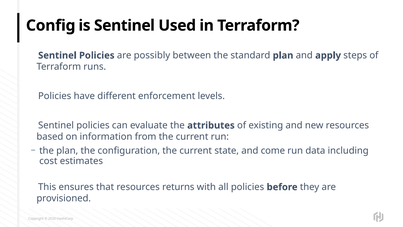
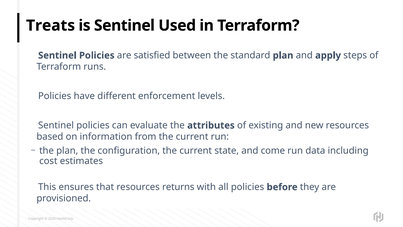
Config: Config -> Treats (51, 25)
possibly: possibly -> satisfied (152, 55)
